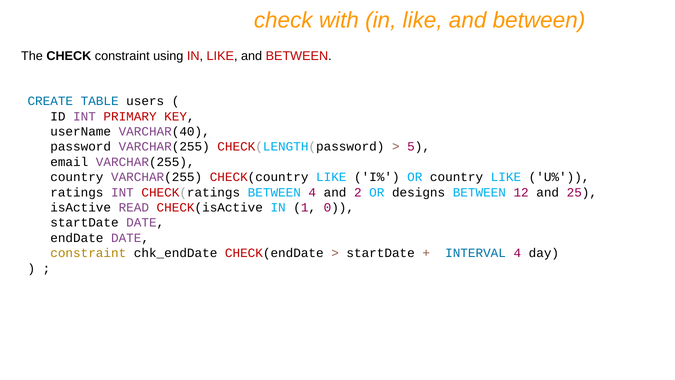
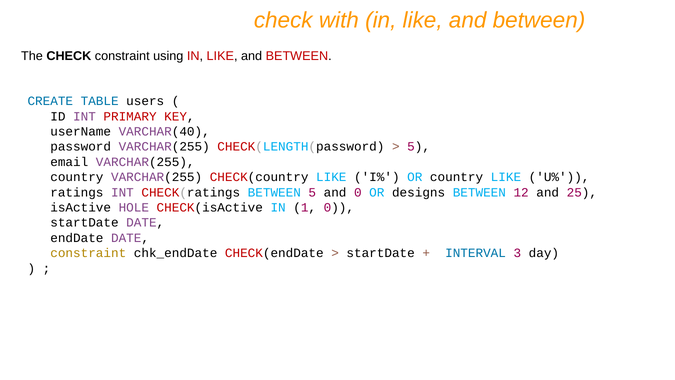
BETWEEN 4: 4 -> 5 (312, 192)
and 2: 2 -> 0 (358, 192)
READ: READ -> HOLE (134, 207)
INTERVAL 4: 4 -> 3 (517, 253)
